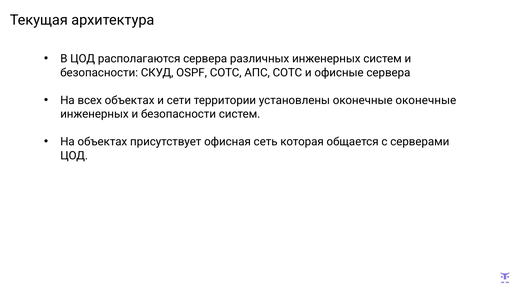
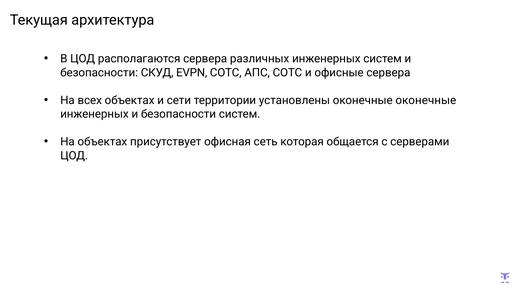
OSPF: OSPF -> EVPN (192, 73)
